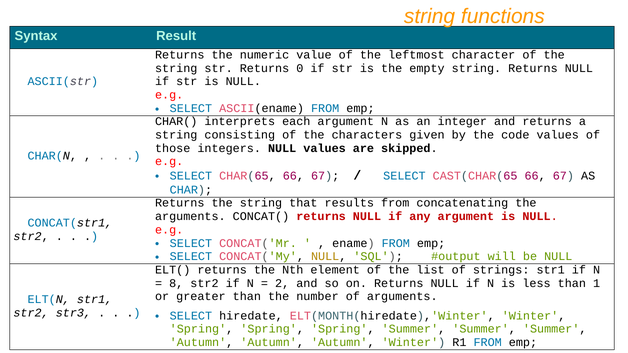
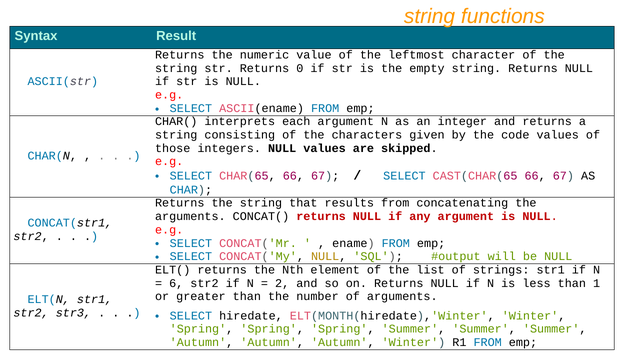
8: 8 -> 6 (176, 283)
